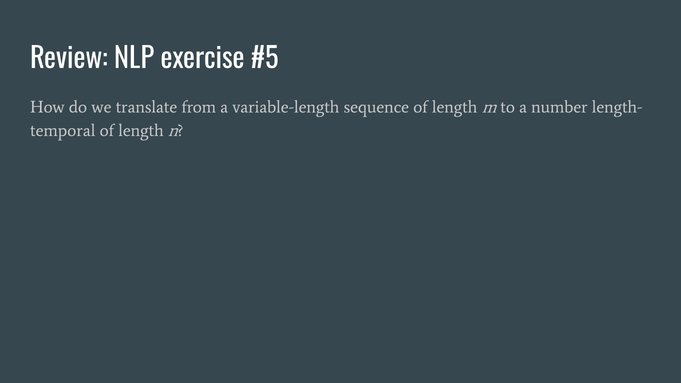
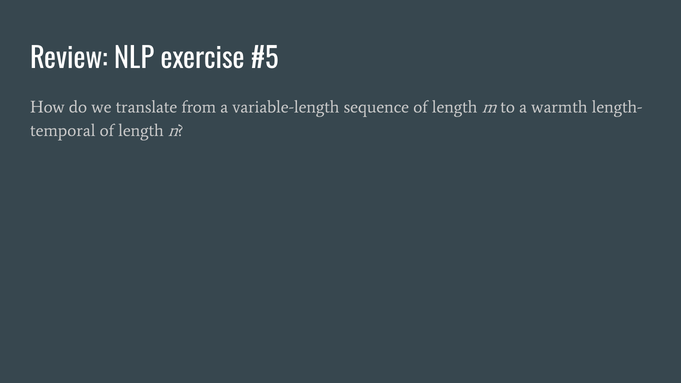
number: number -> warmth (559, 107)
